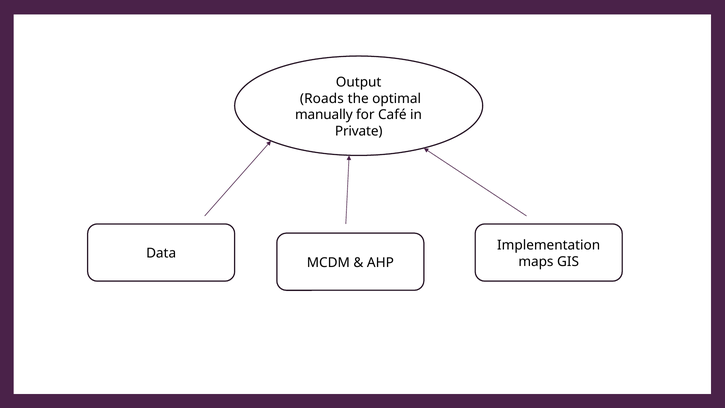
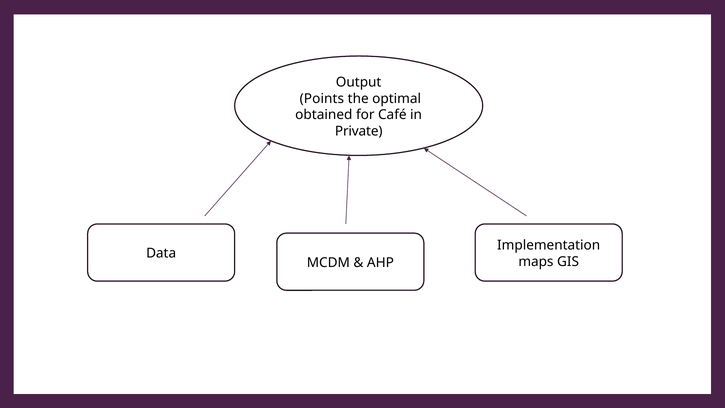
Roads: Roads -> Points (322, 98)
manually: manually -> obtained (324, 115)
